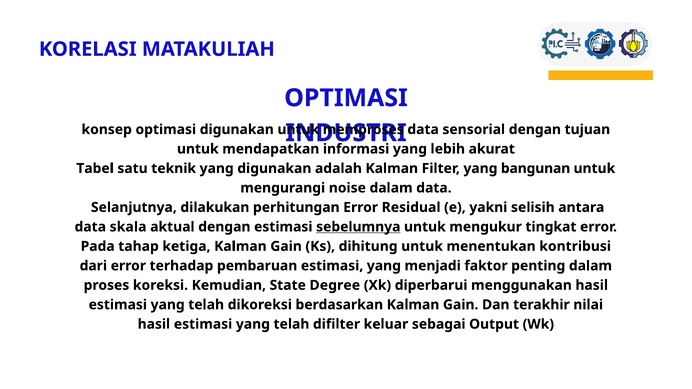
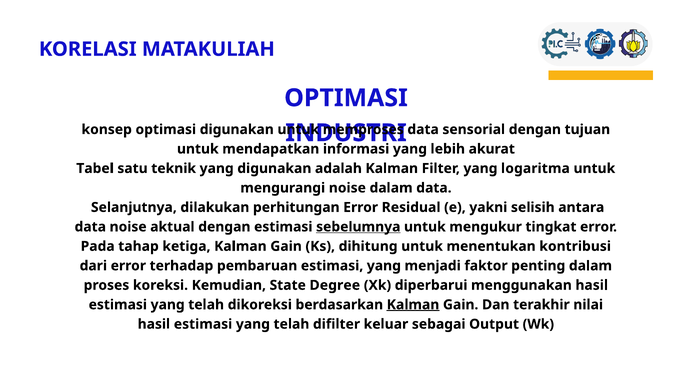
bangunan: bangunan -> logaritma (535, 169)
data skala: skala -> noise (128, 227)
Kalman underline: none -> present (413, 305)
